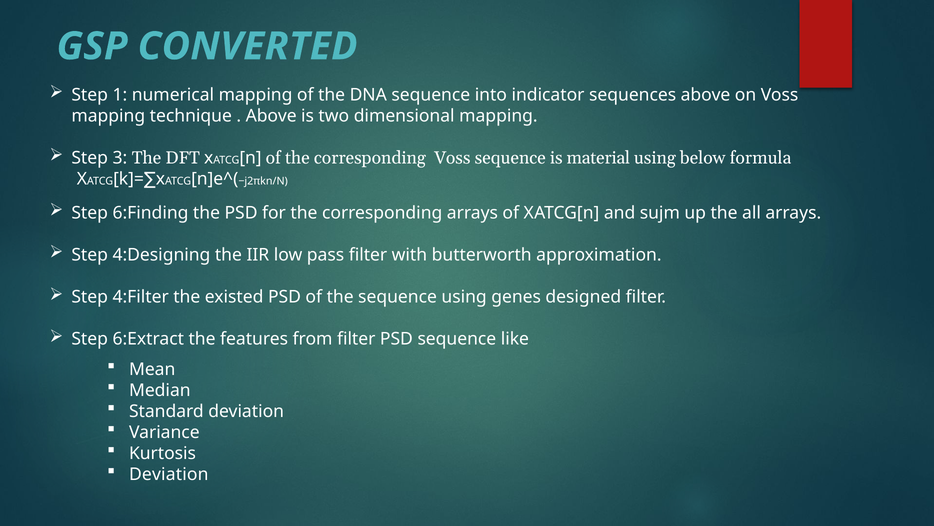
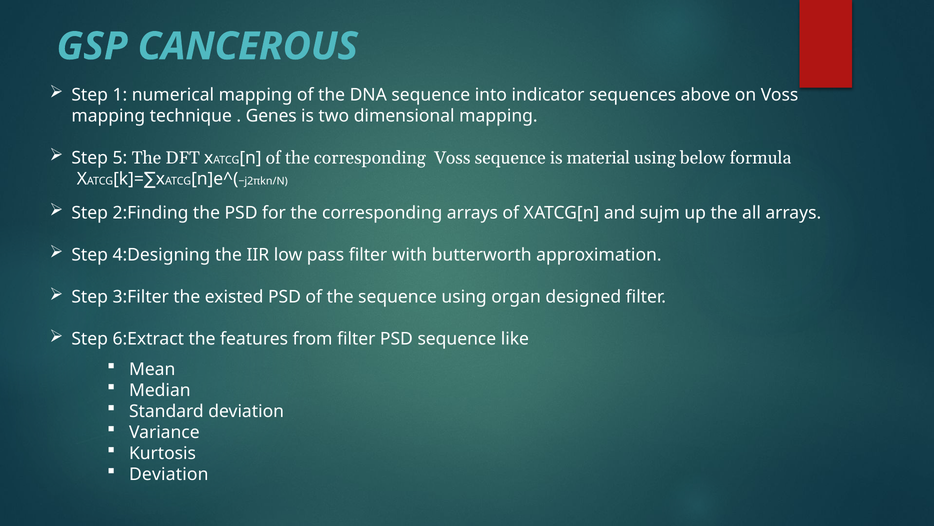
CONVERTED: CONVERTED -> CANCEROUS (248, 46)
Above: Above -> Genes (271, 116)
3: 3 -> 5 (120, 158)
6:Finding: 6:Finding -> 2:Finding (150, 213)
4:Filter: 4:Filter -> 3:Filter (141, 297)
genes: genes -> organ (516, 297)
